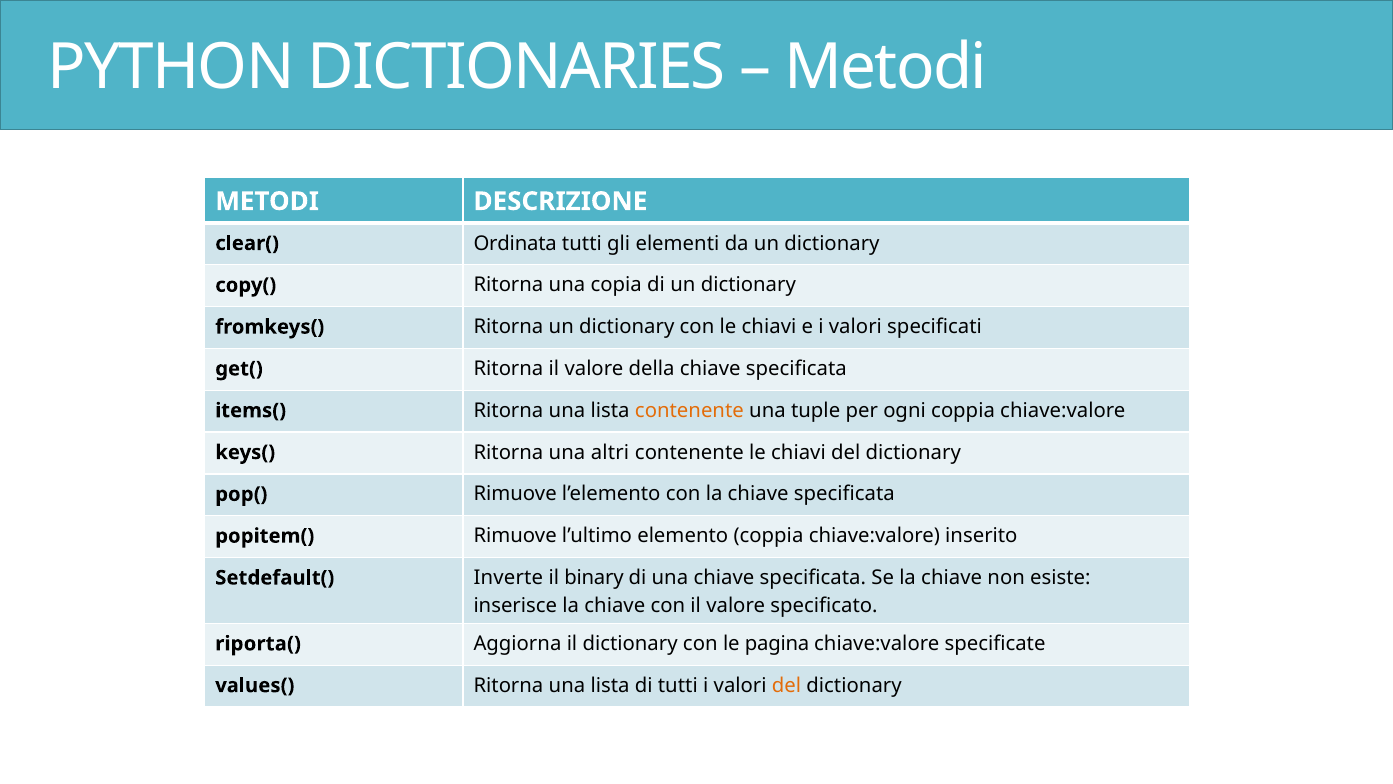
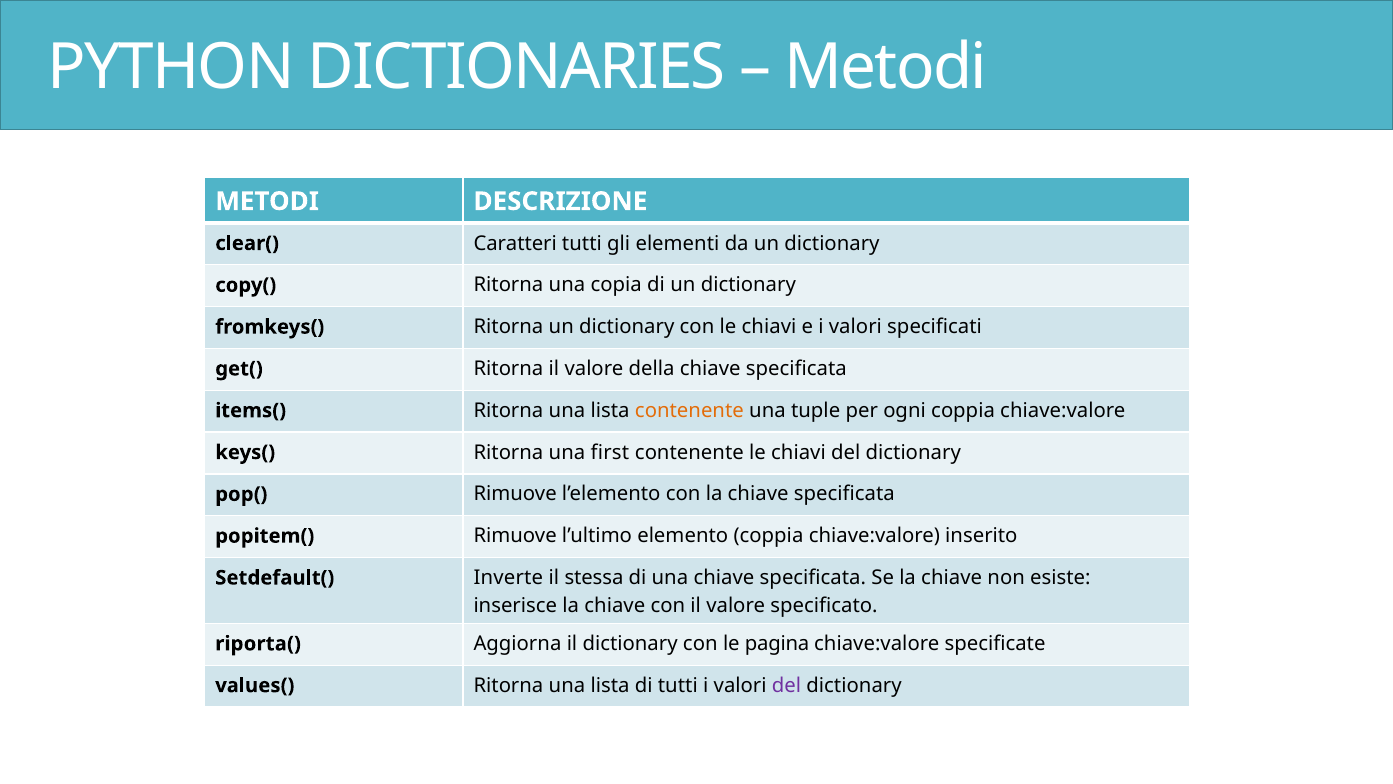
Ordinata: Ordinata -> Caratteri (515, 243)
altri: altri -> first (610, 452)
binary: binary -> stessa (594, 577)
del colour: orange -> purple (786, 685)
